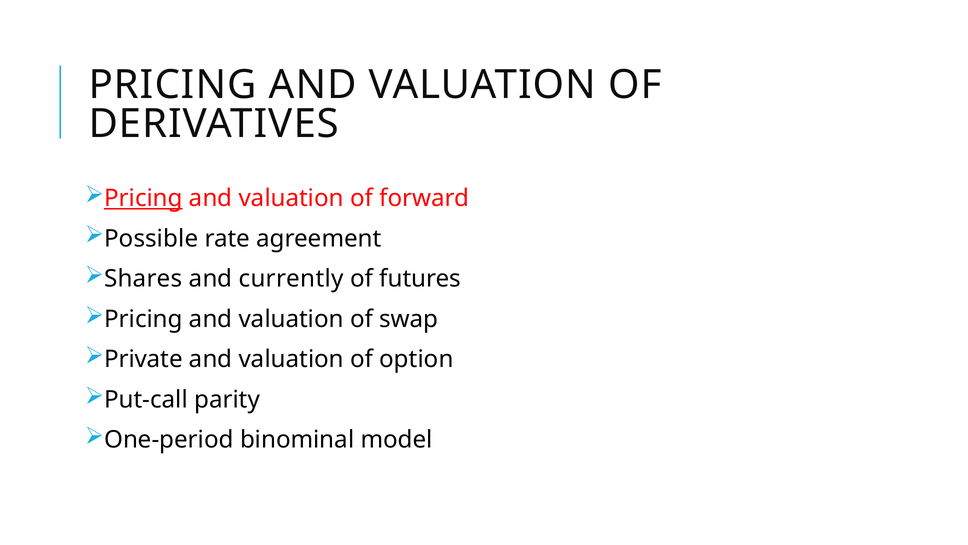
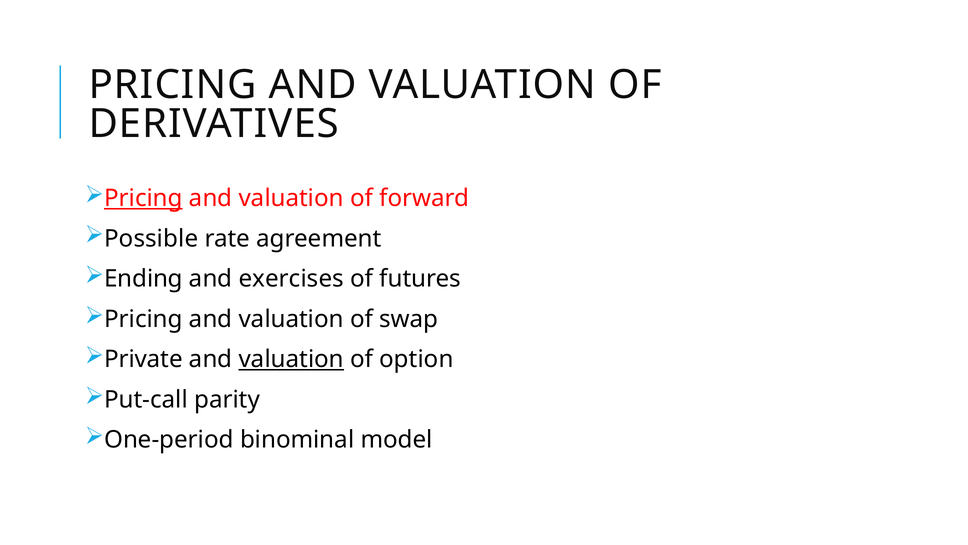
Shares: Shares -> Ending (143, 279)
currently: currently -> exercises (291, 279)
valuation underline: none -> present (291, 359)
